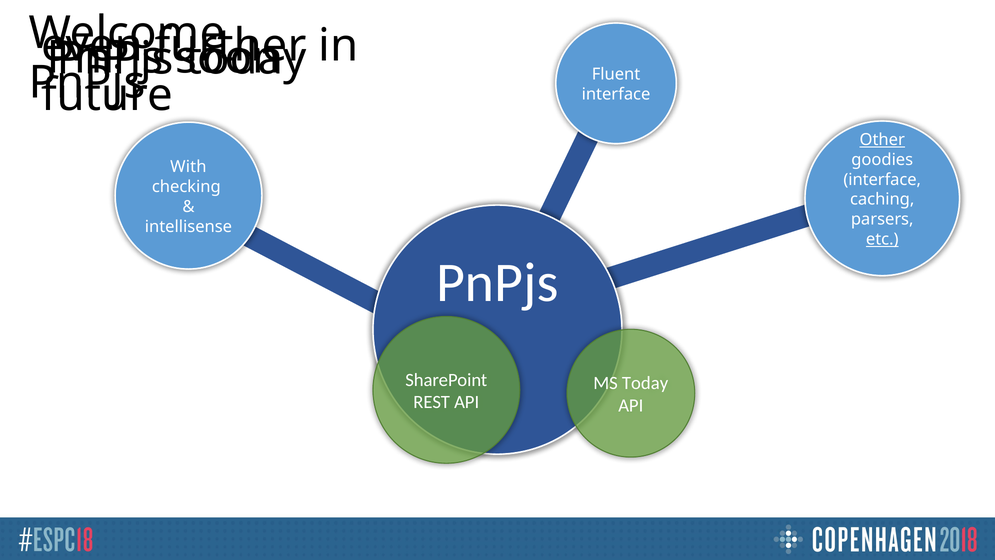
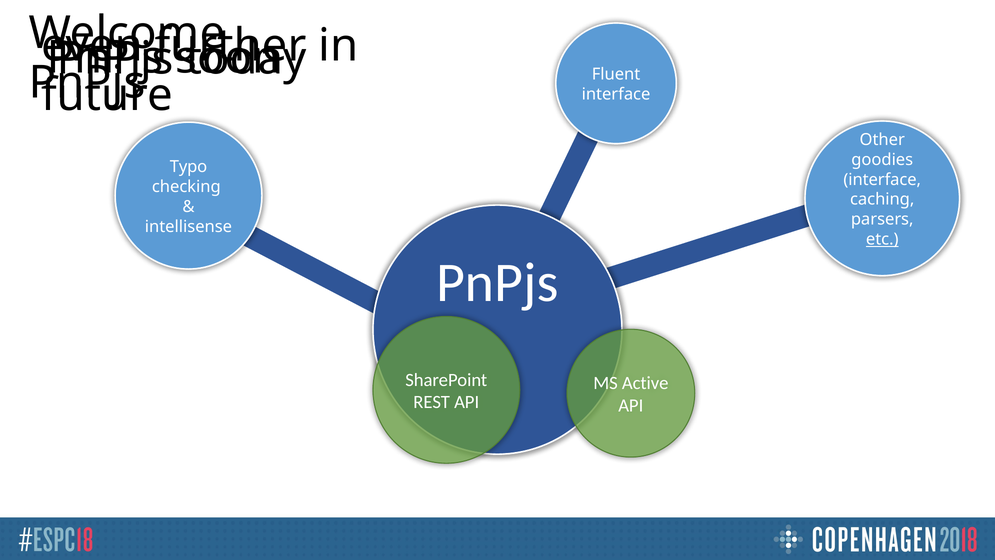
Other underline: present -> none (882, 140)
With: With -> Typo (189, 167)
MS Today: Today -> Active (645, 383)
